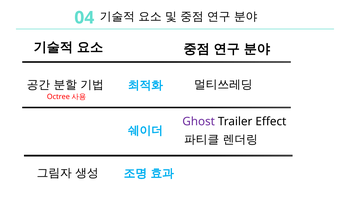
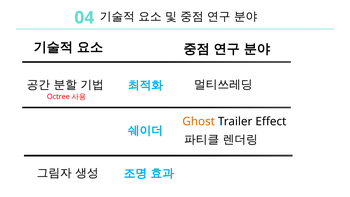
Ghost colour: purple -> orange (199, 121)
